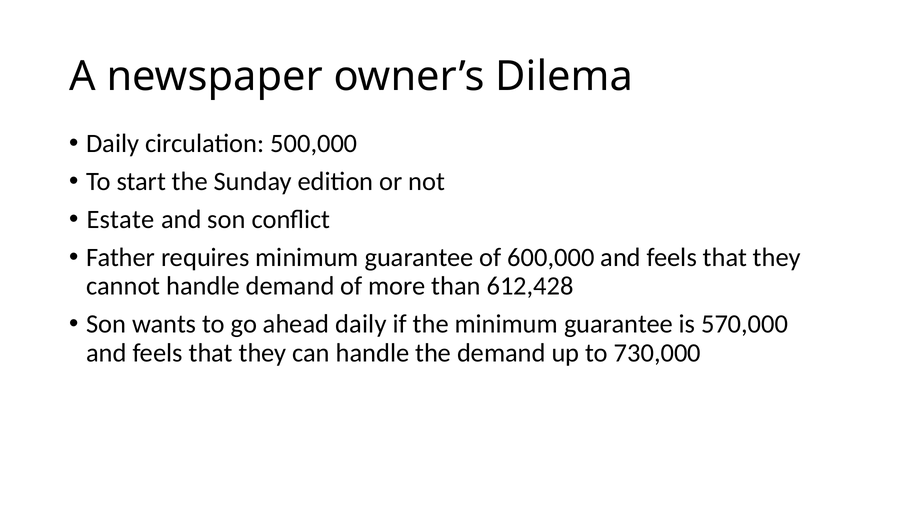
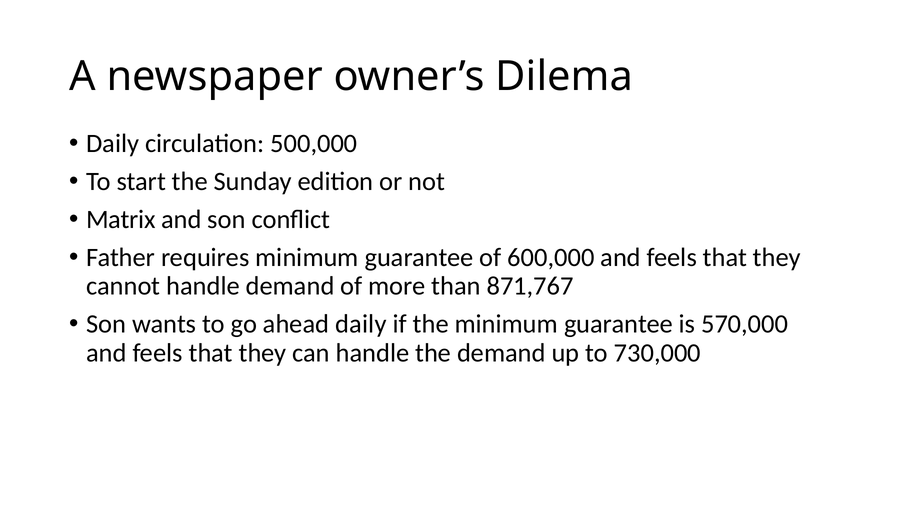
Estate: Estate -> Matrix (121, 219)
612,428: 612,428 -> 871,767 (530, 286)
